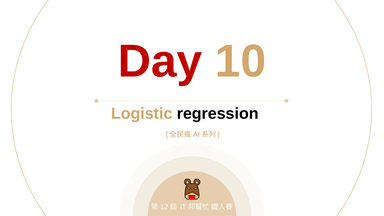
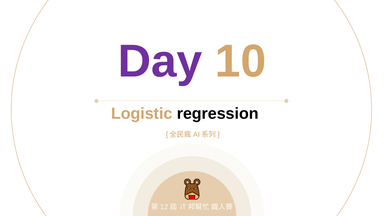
Day colour: red -> purple (160, 61)
